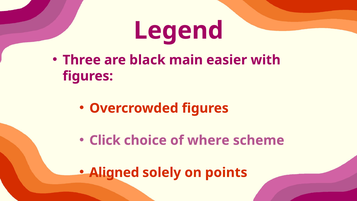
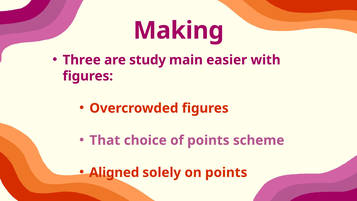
Legend: Legend -> Making (179, 31)
black: black -> study (148, 60)
Click: Click -> That (105, 140)
of where: where -> points (208, 140)
